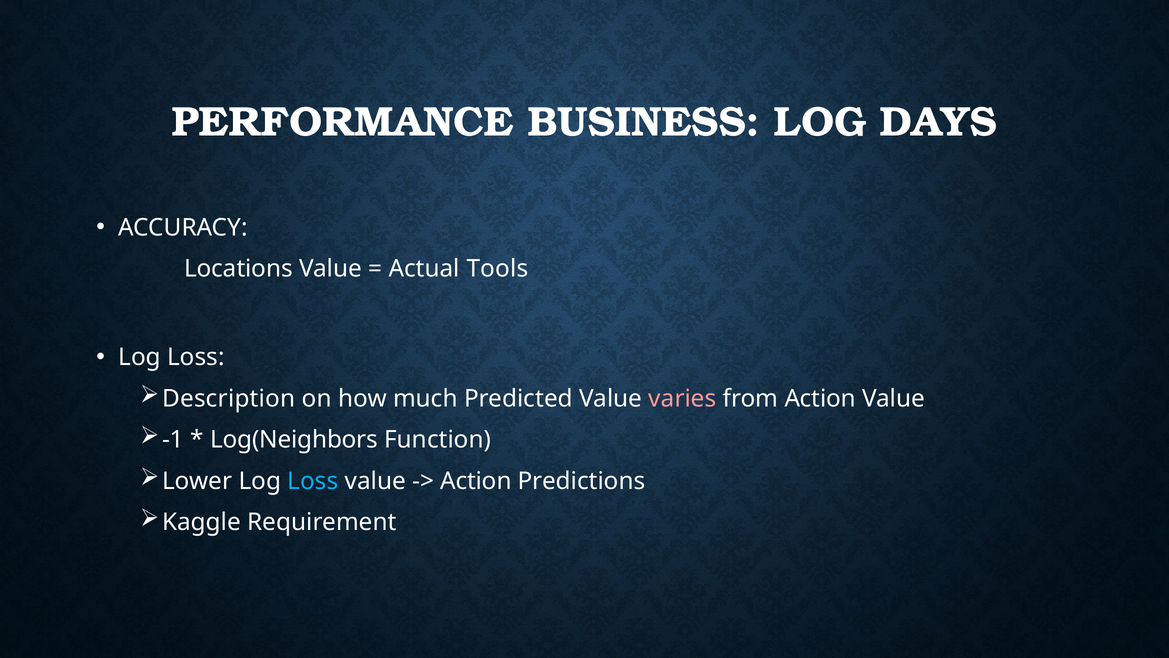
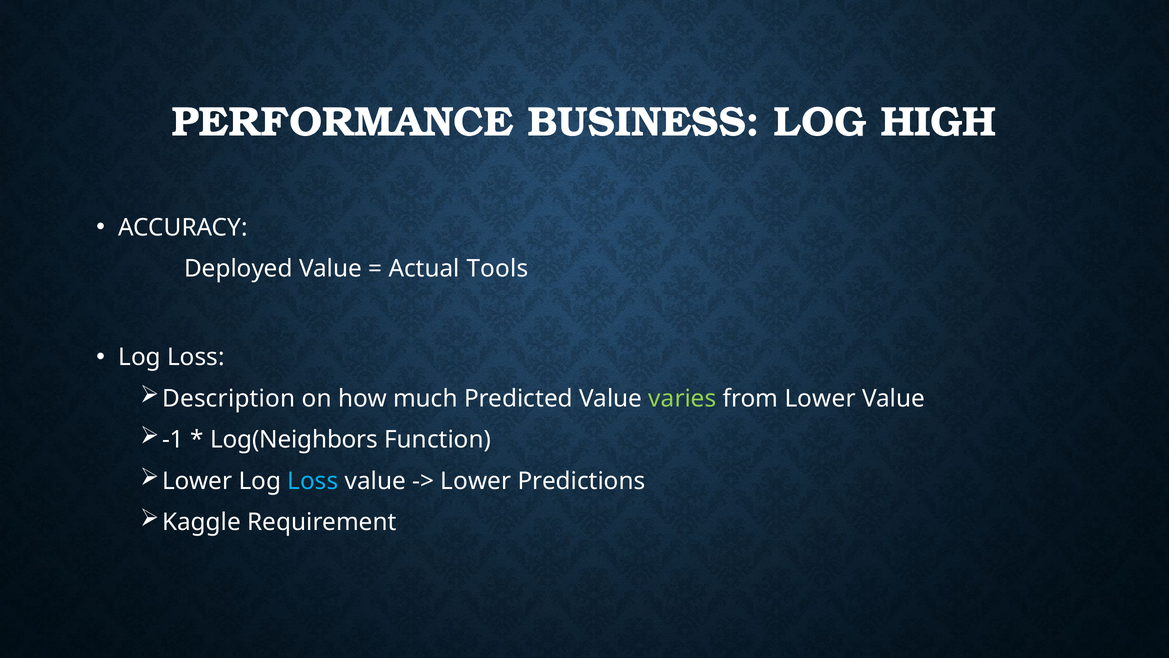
DAYS: DAYS -> HIGH (938, 122)
Locations: Locations -> Deployed (238, 269)
varies colour: pink -> light green (682, 398)
from Action: Action -> Lower (820, 398)
Action: Action -> Lower (476, 481)
